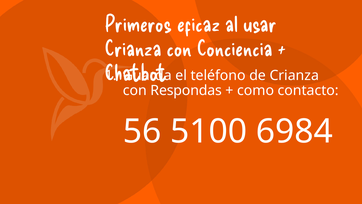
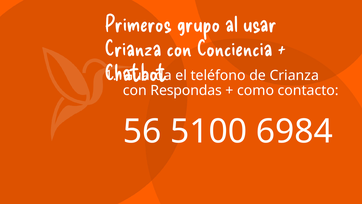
eficaz: eficaz -> grupo (199, 24)
